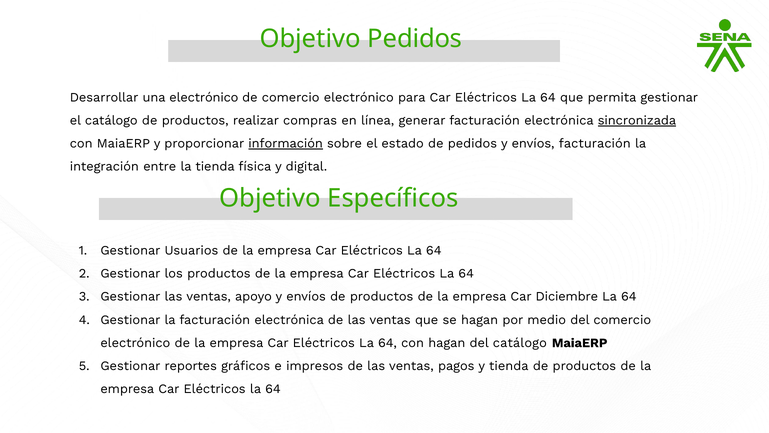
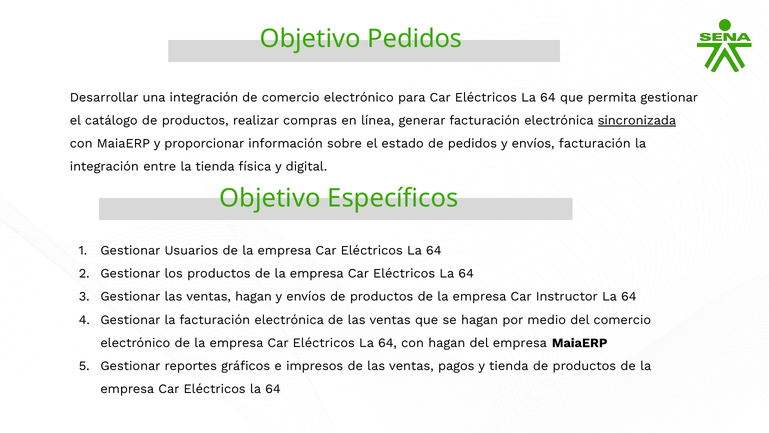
una electrónico: electrónico -> integración (204, 97)
información underline: present -> none (286, 143)
ventas apoyo: apoyo -> hagan (253, 296)
Diciembre: Diciembre -> Instructor (567, 296)
del catálogo: catálogo -> empresa (520, 343)
